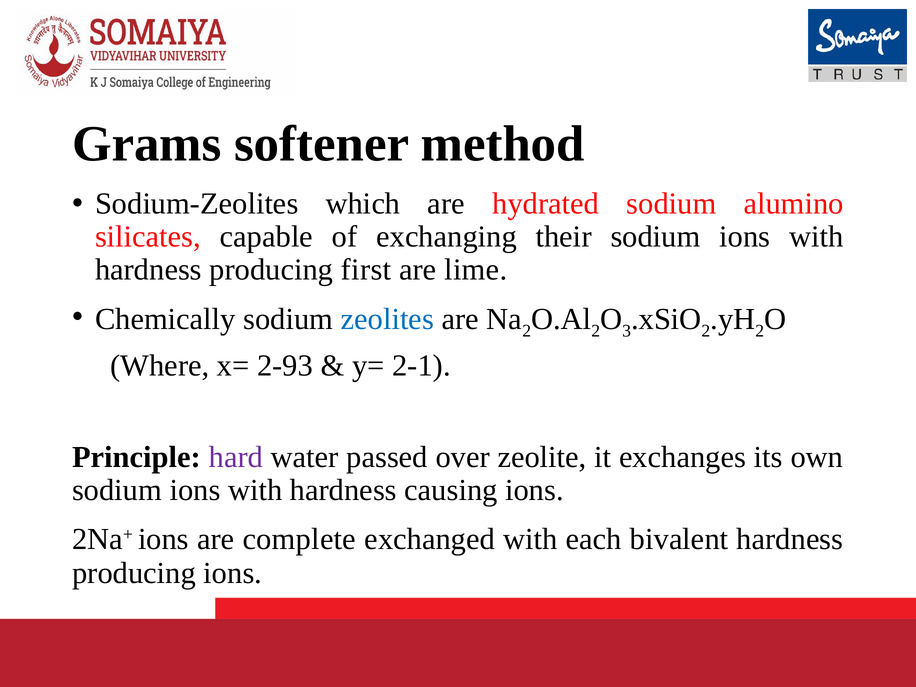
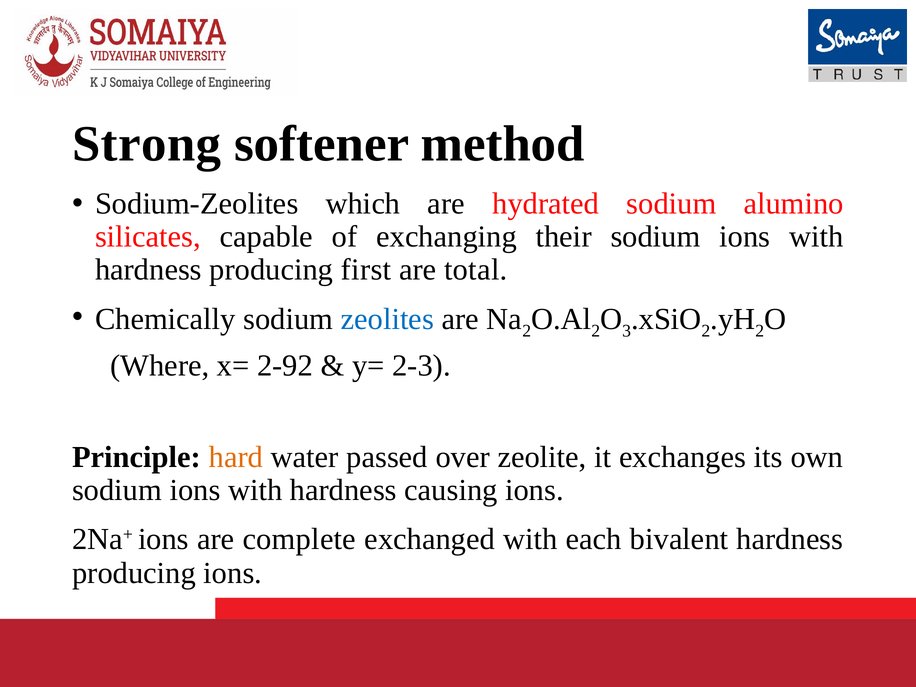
Grams: Grams -> Strong (147, 144)
lime: lime -> total (476, 270)
2-93: 2-93 -> 2-92 (285, 366)
2-1: 2-1 -> 2-3 (421, 366)
hard colour: purple -> orange (236, 457)
